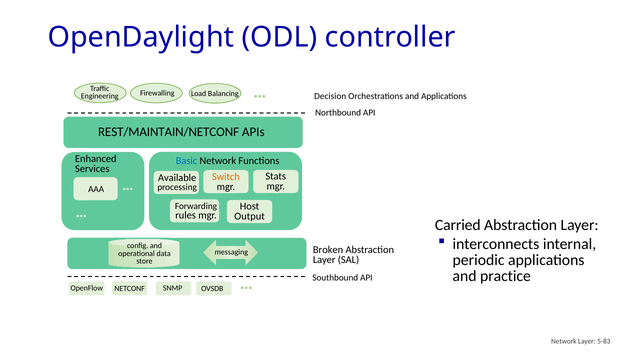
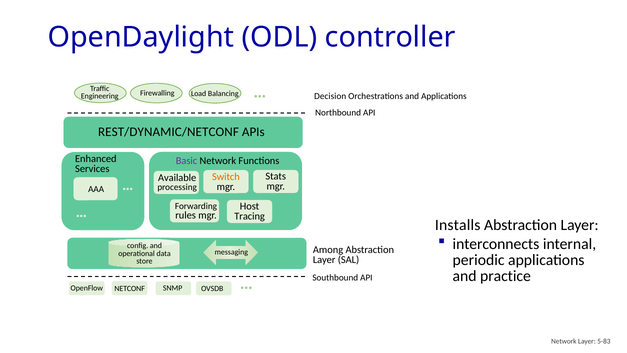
REST/MAINTAIN/NETCONF: REST/MAINTAIN/NETCONF -> REST/DYNAMIC/NETCONF (168, 132)
Basic colour: blue -> purple (187, 161)
Output: Output -> Tracing (250, 216)
Carried: Carried -> Installs (458, 225)
Broken: Broken -> Among (328, 249)
